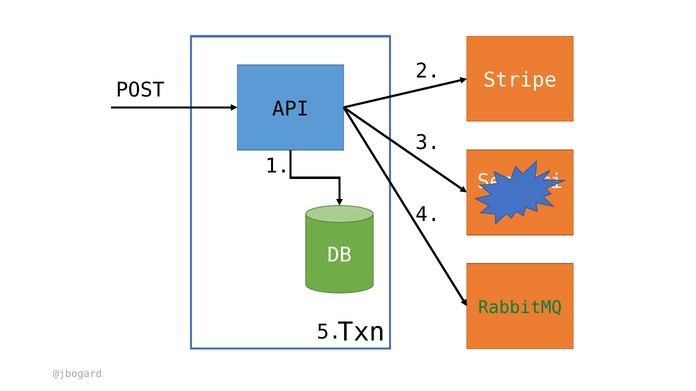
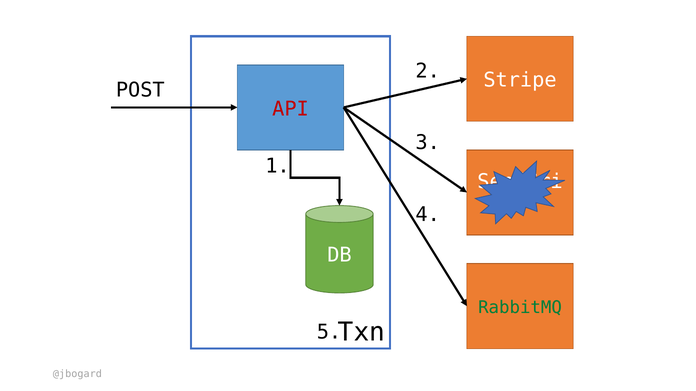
API colour: black -> red (291, 109)
